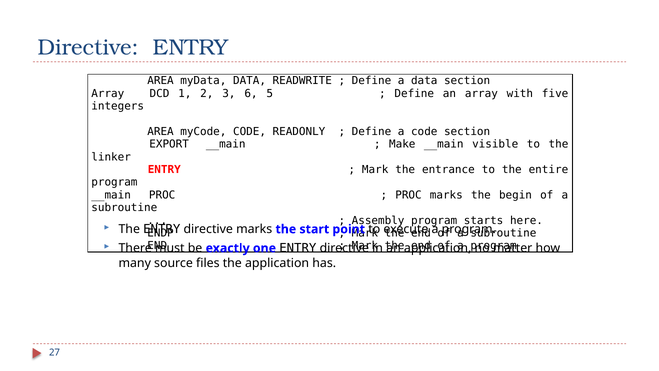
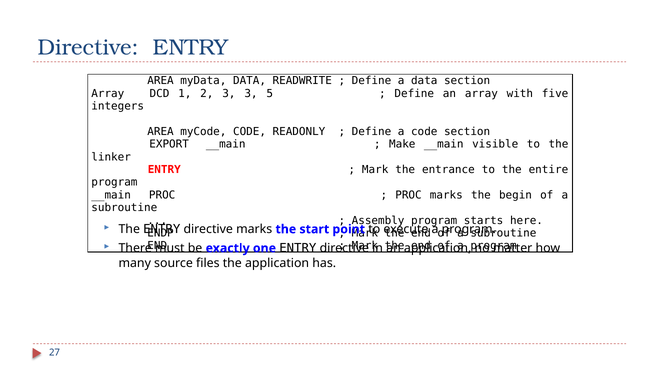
3 6: 6 -> 3 (251, 93)
